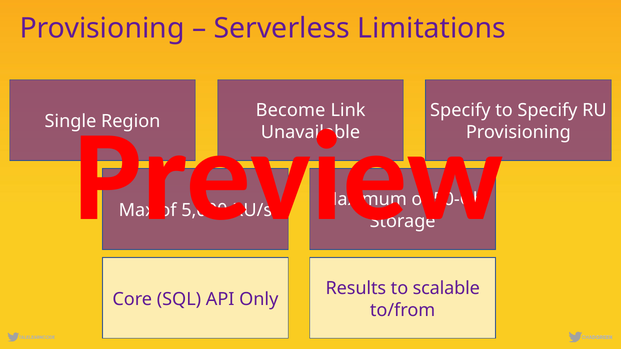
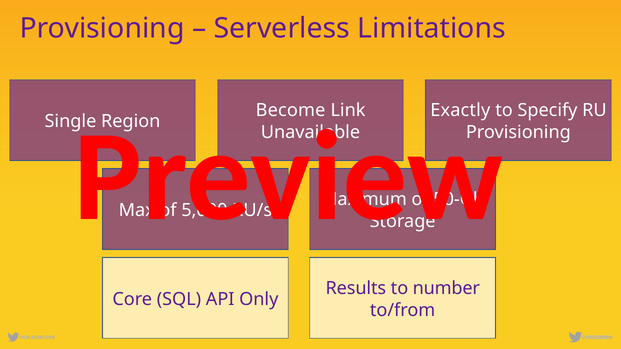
Specify: Specify -> Exactly (460, 111)
scalable: scalable -> number (446, 289)
